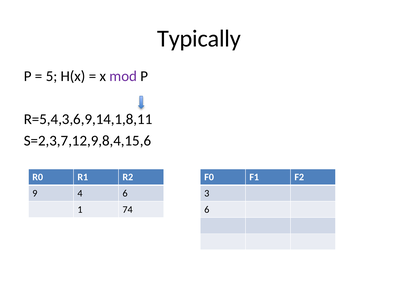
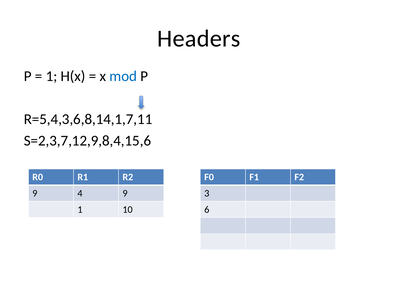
Typically: Typically -> Headers (199, 39)
5: 5 -> 1 (52, 76)
mod colour: purple -> blue (123, 76)
R=5,4,3,6,9,14,1,8,11: R=5,4,3,6,9,14,1,8,11 -> R=5,4,3,6,8,14,1,7,11 (88, 119)
4 6: 6 -> 9 (125, 193)
74: 74 -> 10 (128, 209)
